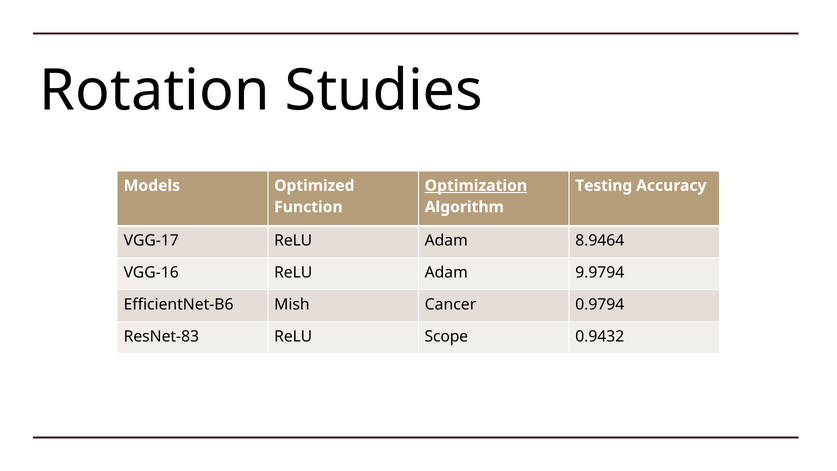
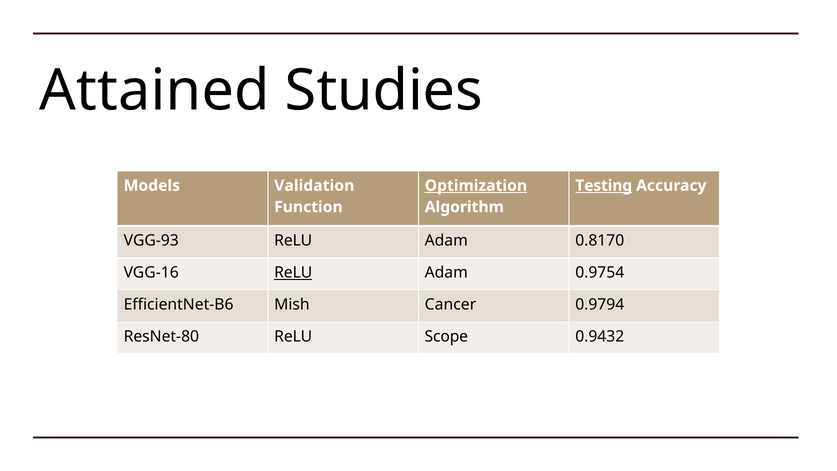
Rotation: Rotation -> Attained (155, 91)
Optimized: Optimized -> Validation (314, 186)
Testing underline: none -> present (604, 186)
VGG-17: VGG-17 -> VGG-93 (151, 241)
8.9464: 8.9464 -> 0.8170 (600, 241)
ReLU underline: none -> present (293, 272)
9.9794: 9.9794 -> 0.9754 (600, 272)
ResNet-83: ResNet-83 -> ResNet-80 (161, 336)
